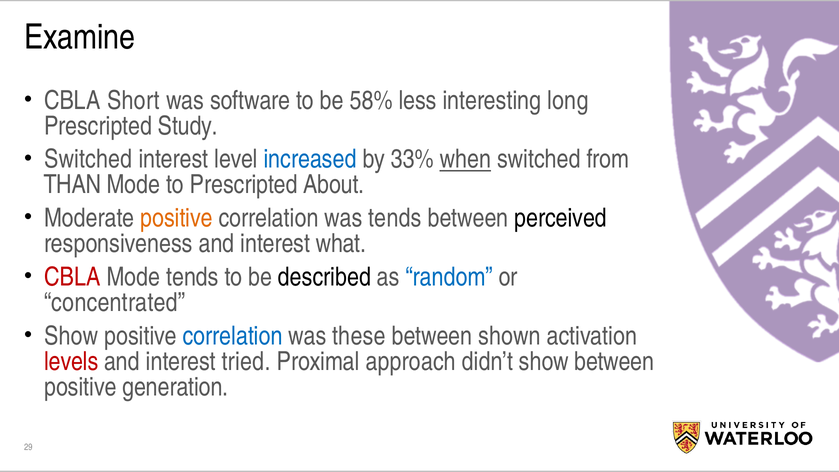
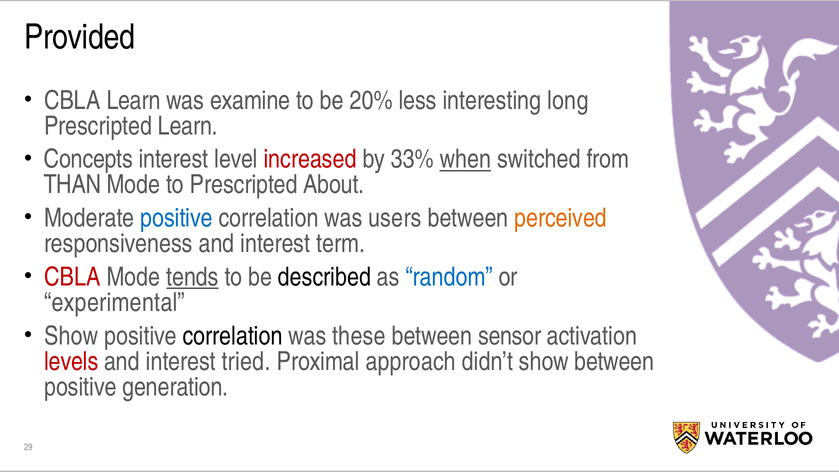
Examine: Examine -> Provided (80, 37)
CBLA Short: Short -> Learn (134, 100)
software: software -> examine (250, 100)
58%: 58% -> 20% (371, 100)
Prescripted Study: Study -> Learn (188, 126)
Switched: Switched -> Concepts (88, 159)
increased colour: blue -> red (310, 159)
positive colour: orange -> blue (177, 218)
was tends: tends -> users (395, 218)
perceived colour: black -> orange (561, 218)
what: what -> term (341, 244)
tends underline: none -> present (192, 277)
concentrated: concentrated -> experimental (115, 302)
correlation colour: blue -> black (233, 336)
shown: shown -> sensor (510, 336)
